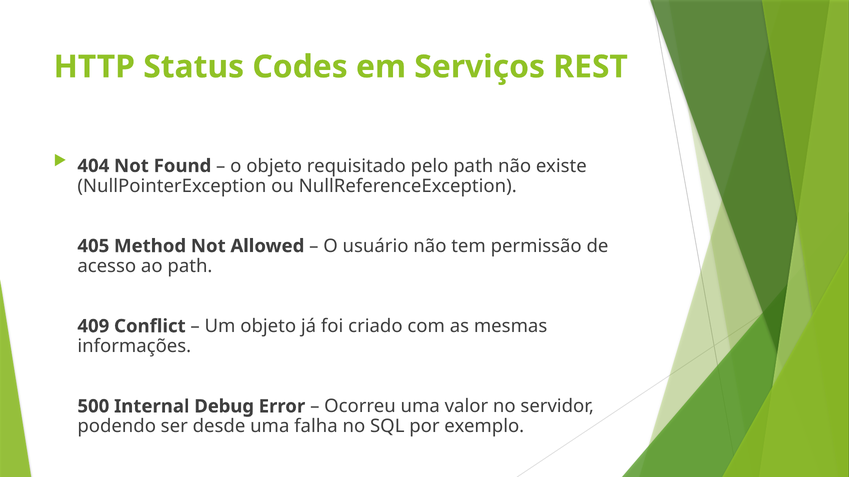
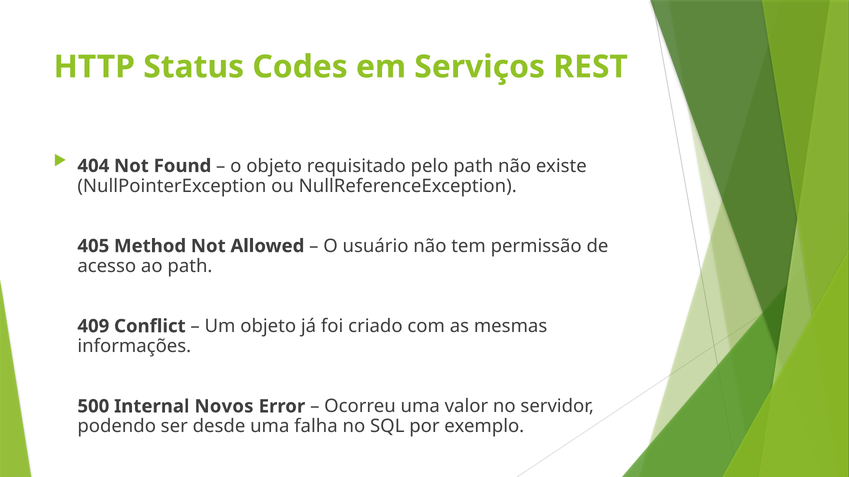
Debug: Debug -> Novos (224, 407)
